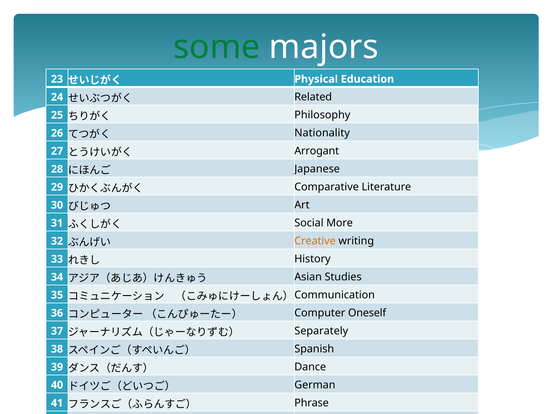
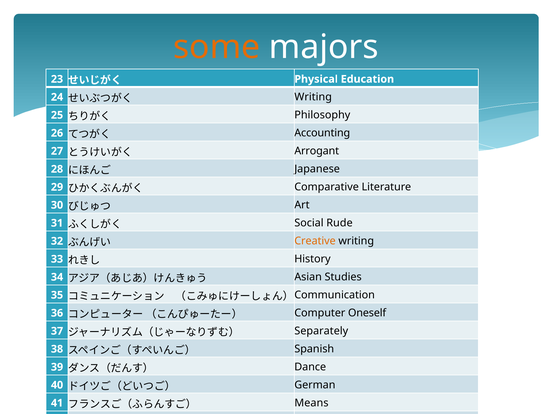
some colour: green -> orange (217, 47)
Related: Related -> Writing (313, 97)
Nationality: Nationality -> Accounting (322, 133)
More: More -> Rude (339, 223)
Phrase: Phrase -> Means (311, 403)
